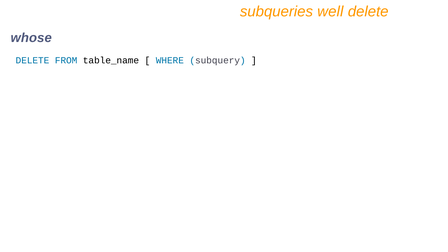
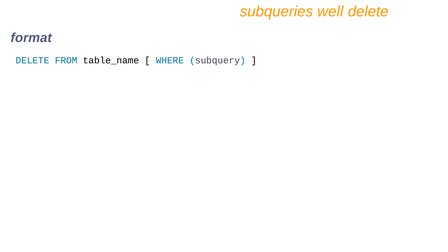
whose: whose -> format (31, 38)
